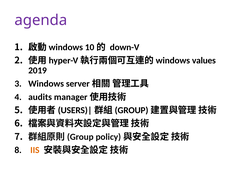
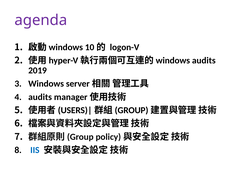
down-V: down-V -> logon-V (125, 47)
values: values -> audits (204, 61)
IIS colour: orange -> blue (35, 150)
